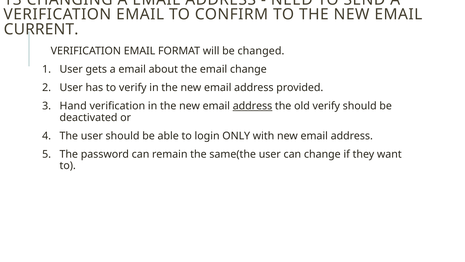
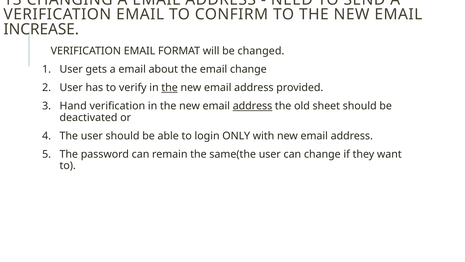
CURRENT: CURRENT -> INCREASE (41, 29)
the underline: none -> present (170, 88)
old verify: verify -> sheet (326, 106)
